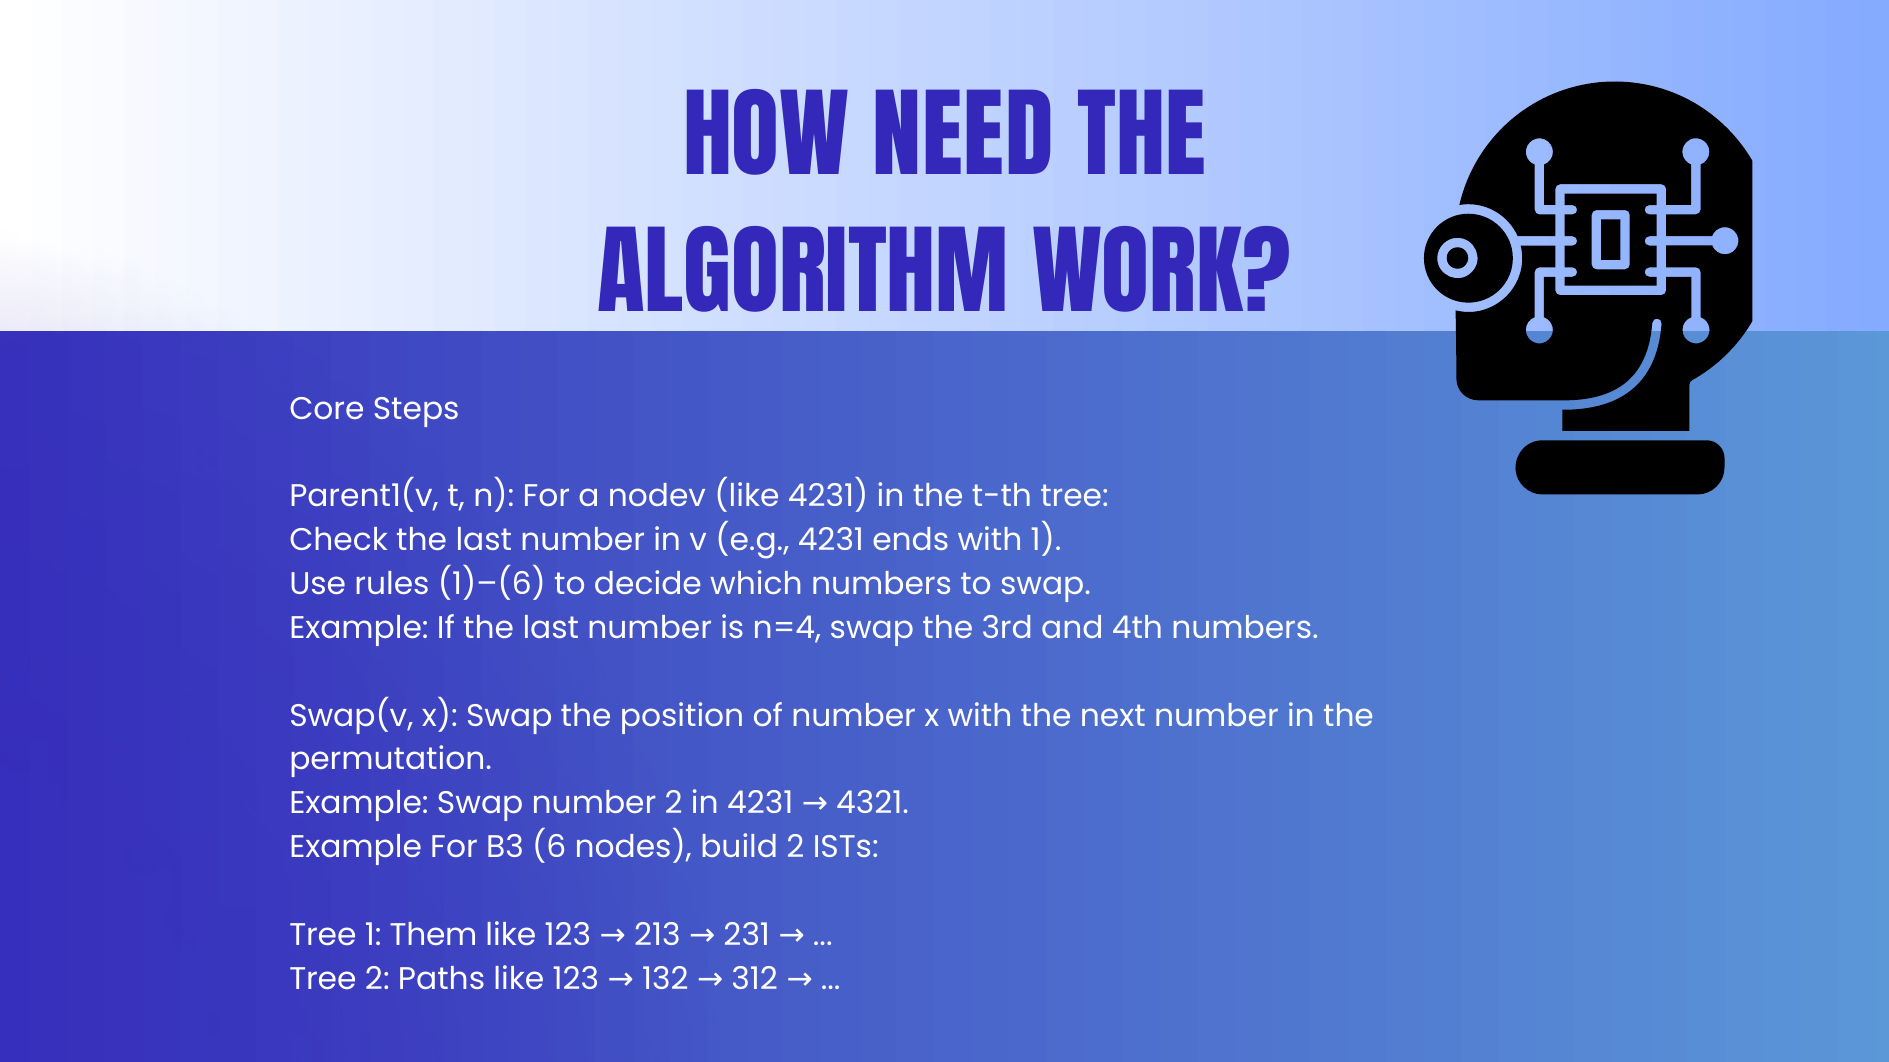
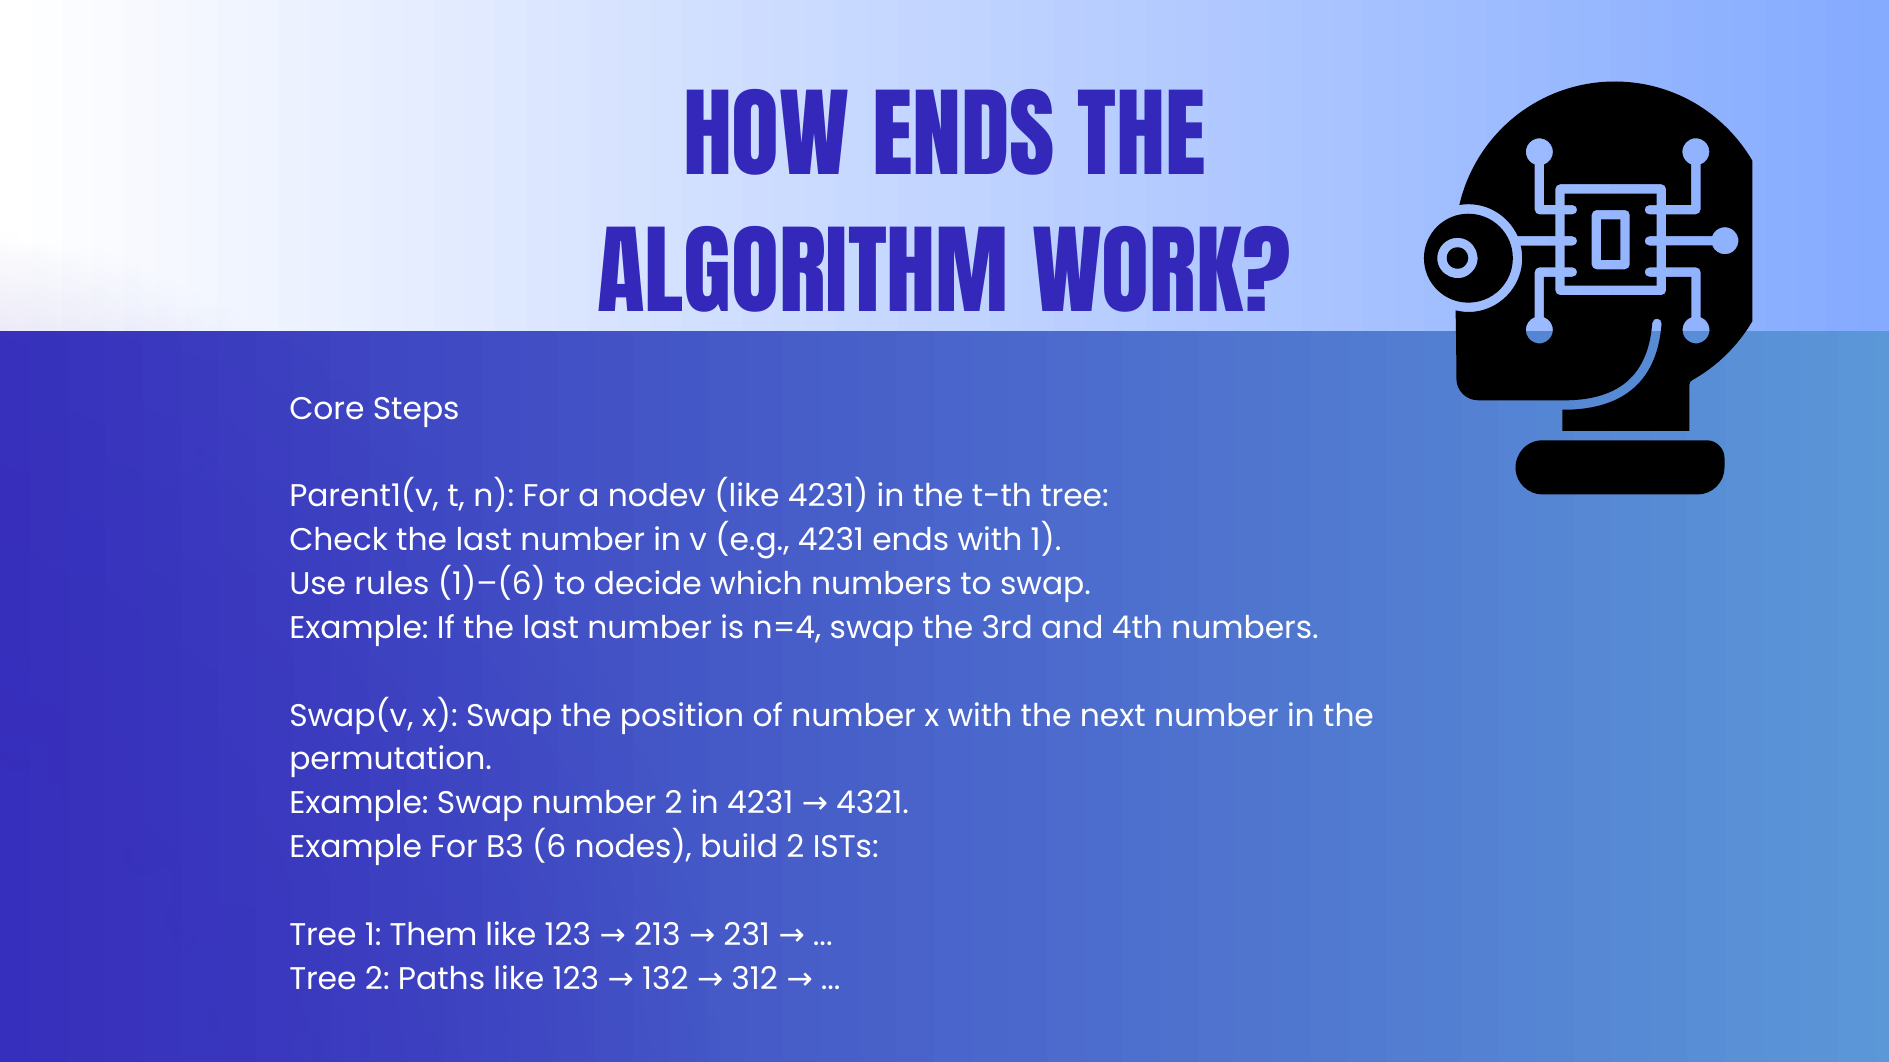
HOW NEED: NEED -> ENDS (964, 142)
